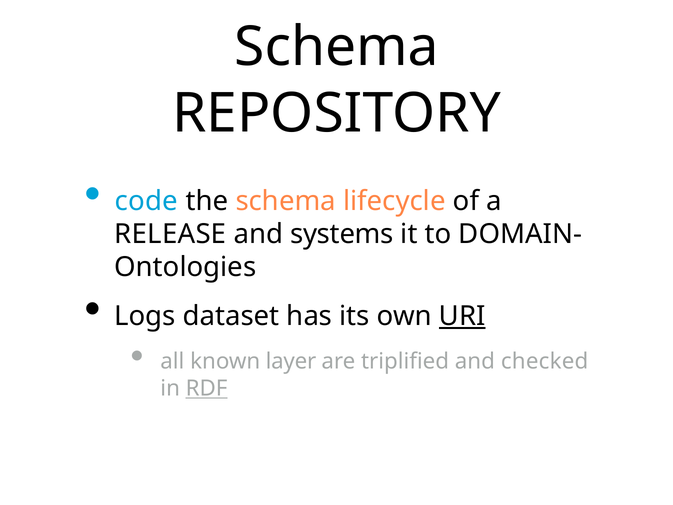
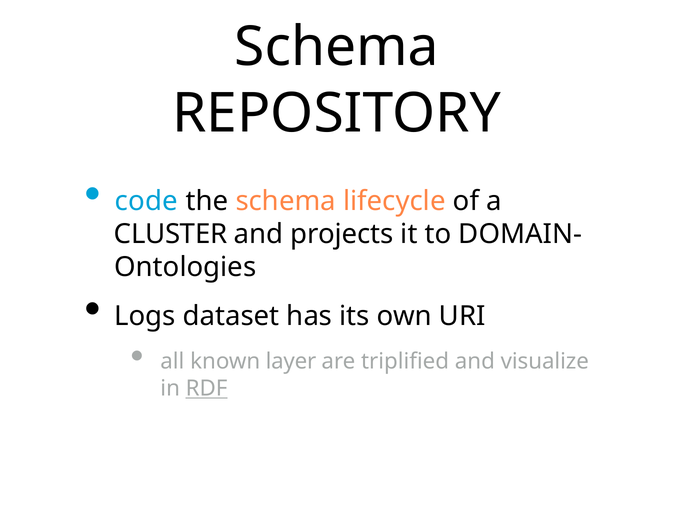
RELEASE: RELEASE -> CLUSTER (171, 234)
systems: systems -> projects (342, 234)
URI underline: present -> none (462, 316)
checked: checked -> visualize (545, 361)
